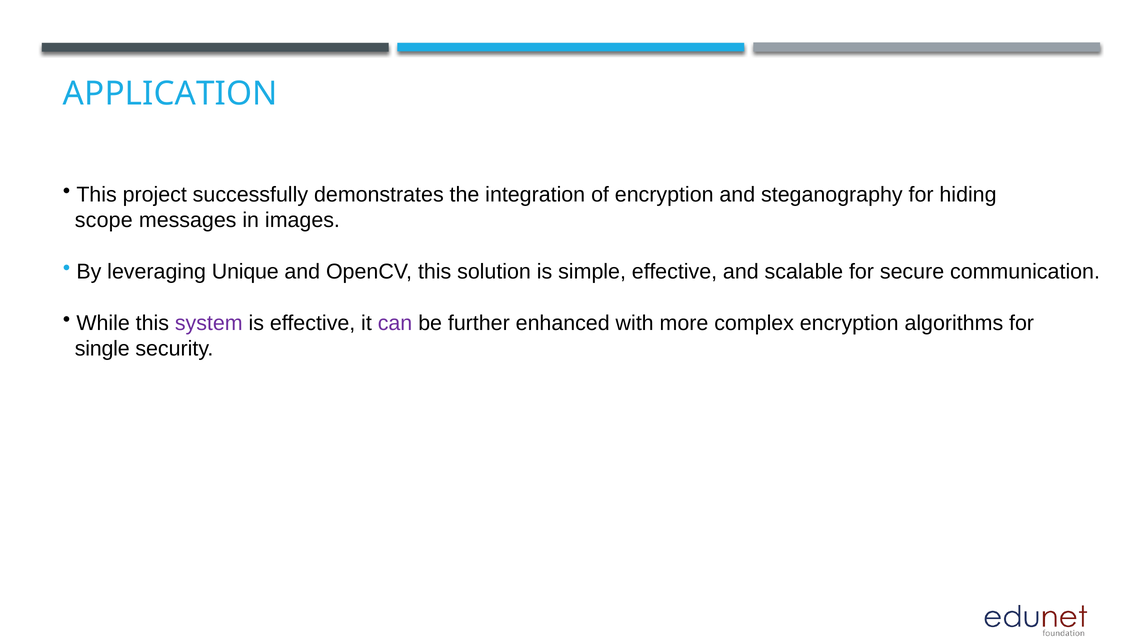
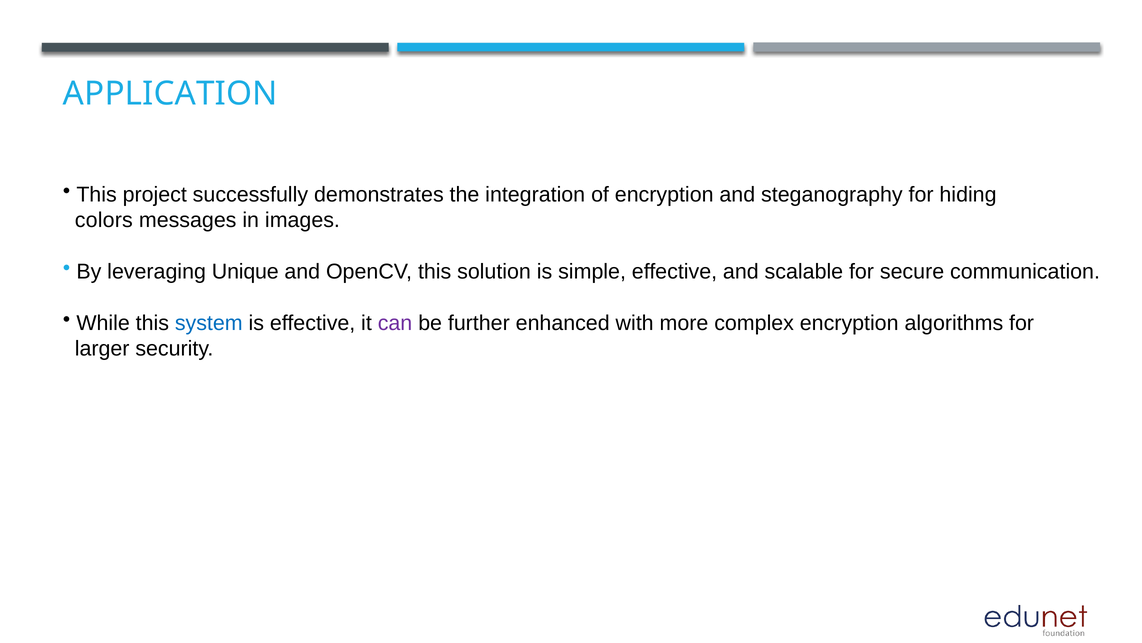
scope: scope -> colors (104, 220)
system colour: purple -> blue (209, 323)
single: single -> larger (102, 348)
